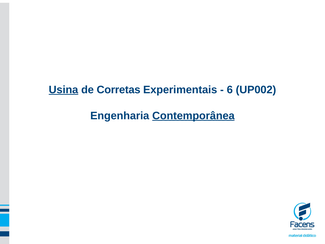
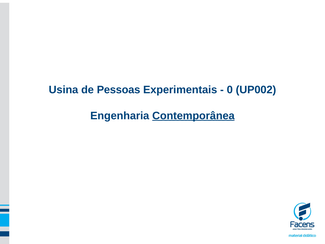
Usina underline: present -> none (63, 90)
Corretas: Corretas -> Pessoas (119, 90)
6: 6 -> 0 (230, 90)
